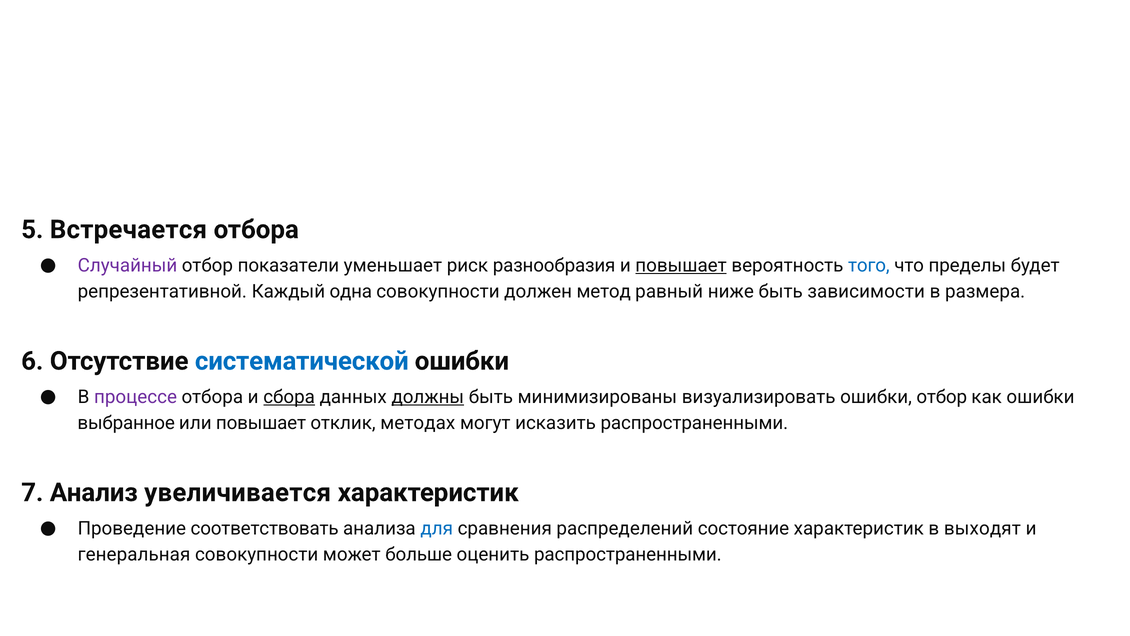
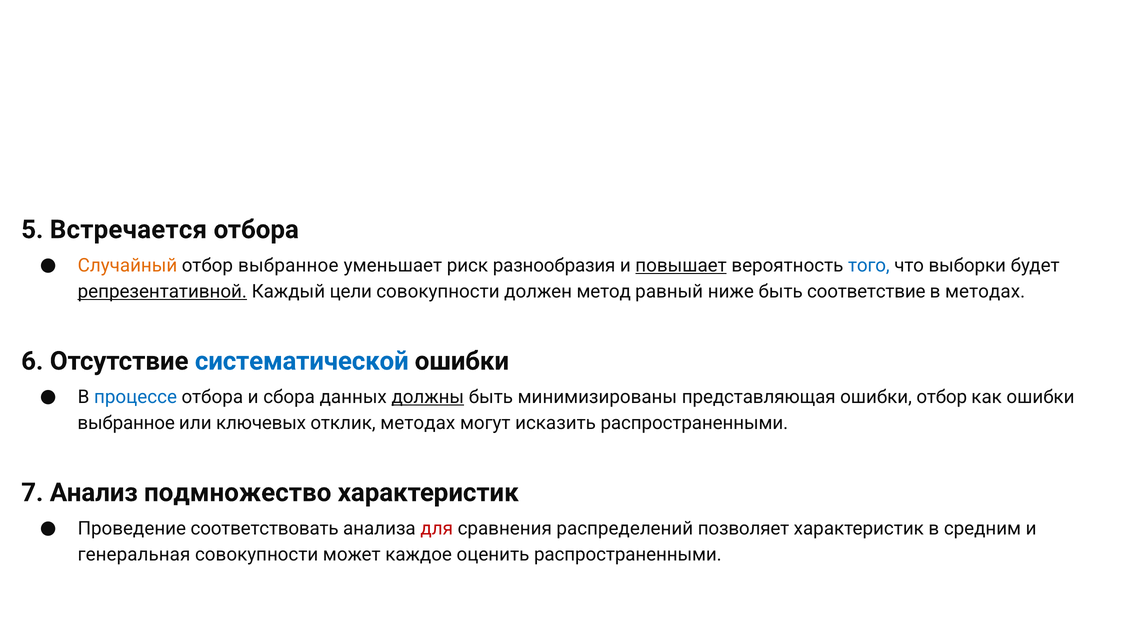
Случайный colour: purple -> orange (127, 265)
отбор показатели: показатели -> выбранное (288, 265)
пределы: пределы -> выборки (967, 265)
репрезентативной underline: none -> present (162, 291)
одна: одна -> цели (351, 291)
зависимости: зависимости -> соответствие (866, 291)
в размера: размера -> методах (985, 291)
процессе colour: purple -> blue (136, 397)
сбора underline: present -> none (289, 397)
визуализировать: визуализировать -> представляющая (759, 397)
или повышает: повышает -> ключевых (261, 423)
увеличивается: увеличивается -> подмножество (238, 492)
для colour: blue -> red (437, 528)
состояние: состояние -> позволяет (744, 528)
выходят: выходят -> средним (982, 528)
больше: больше -> каждое (419, 554)
